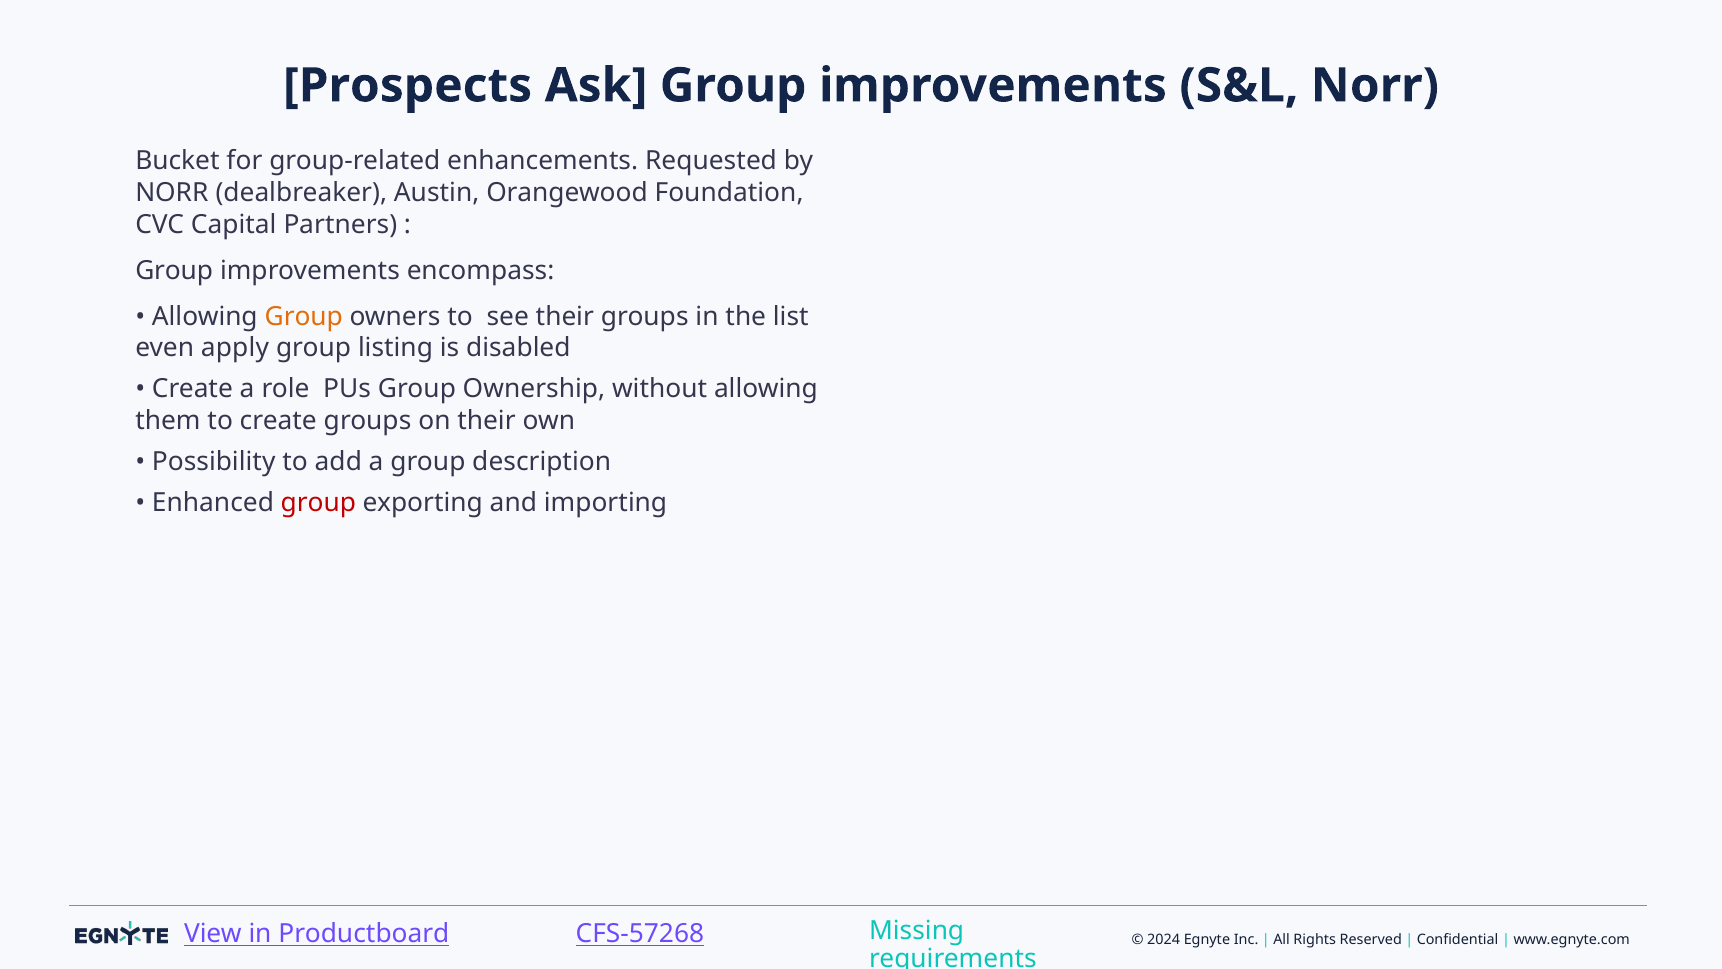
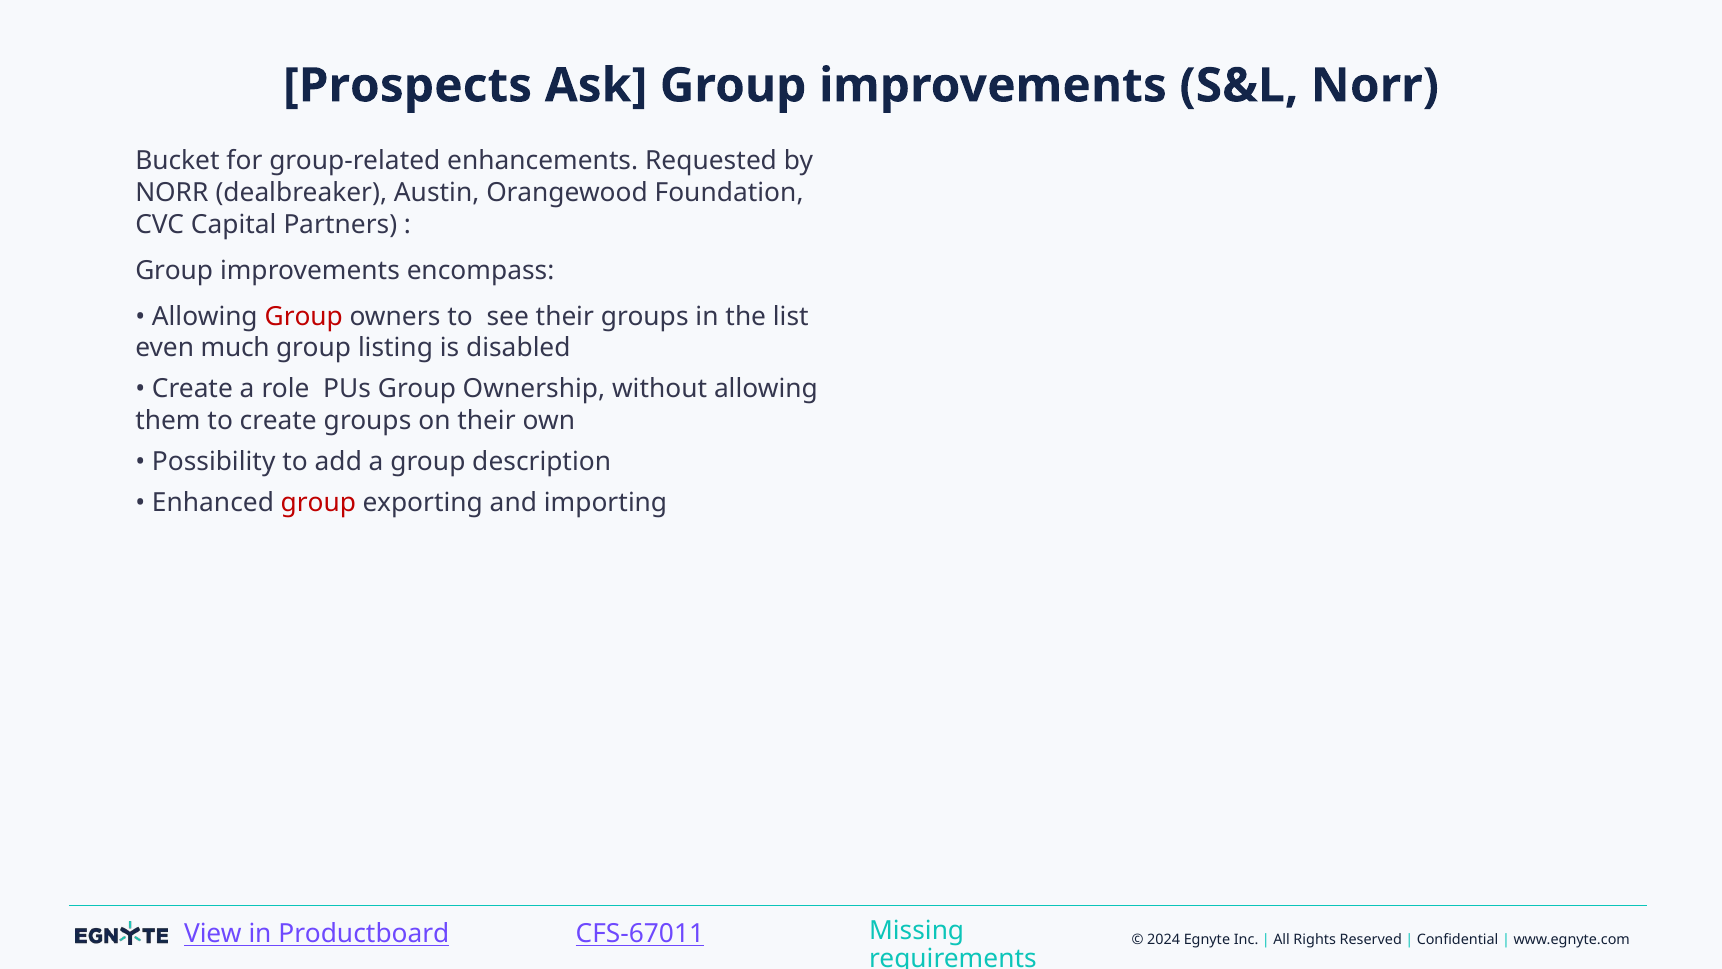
Group colour: orange -> red (304, 316)
apply: apply -> much (235, 348)
CFS-57268: CFS-57268 -> CFS-67011 (640, 933)
